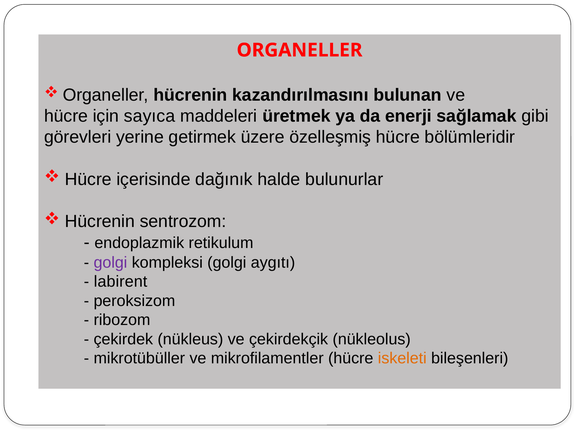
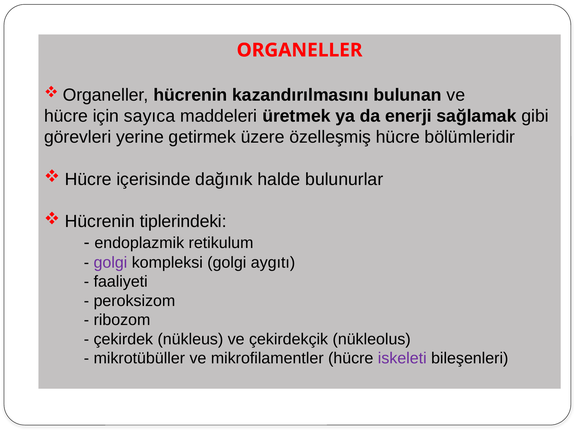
sentrozom: sentrozom -> tiplerindeki (183, 222)
labirent: labirent -> faaliyeti (121, 282)
iskeleti colour: orange -> purple (402, 359)
